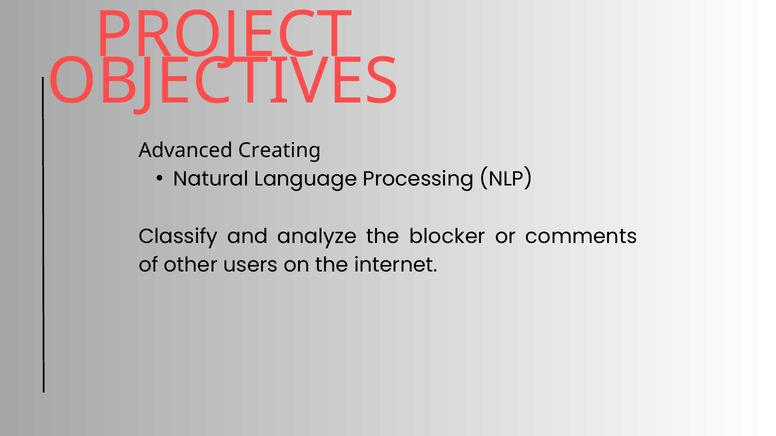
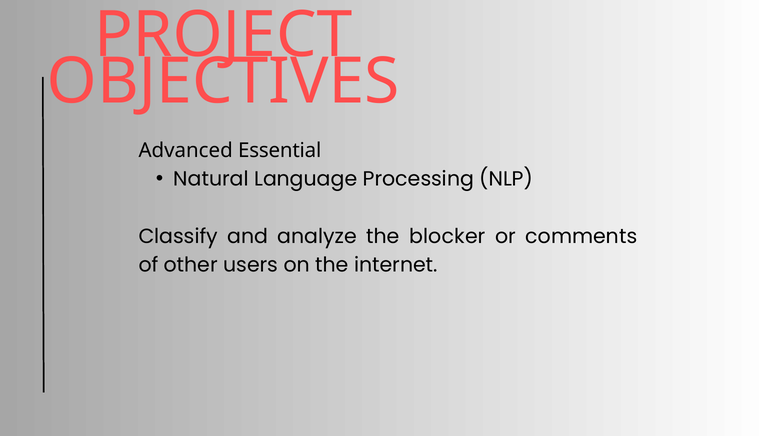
Creating: Creating -> Essential (280, 151)
